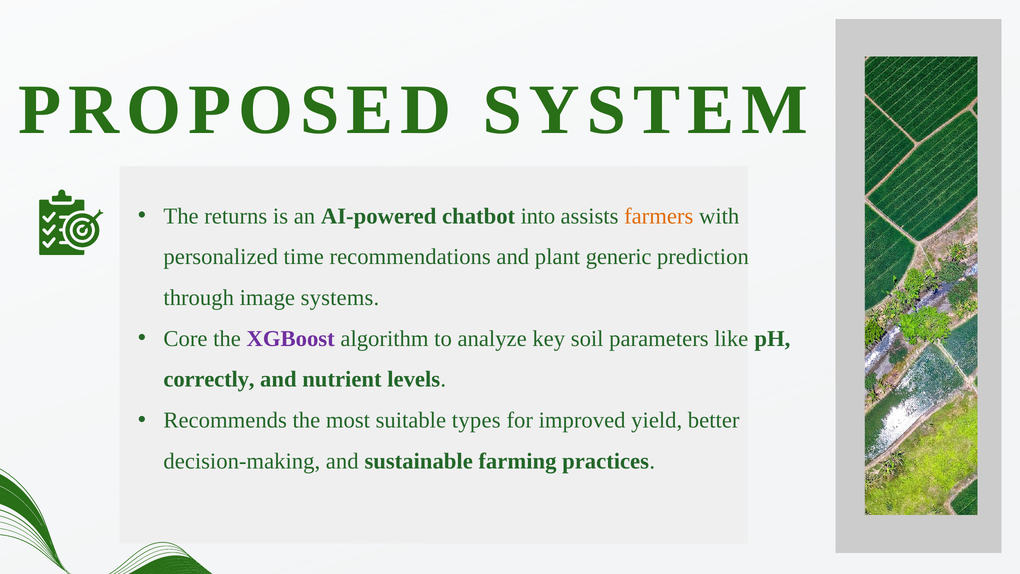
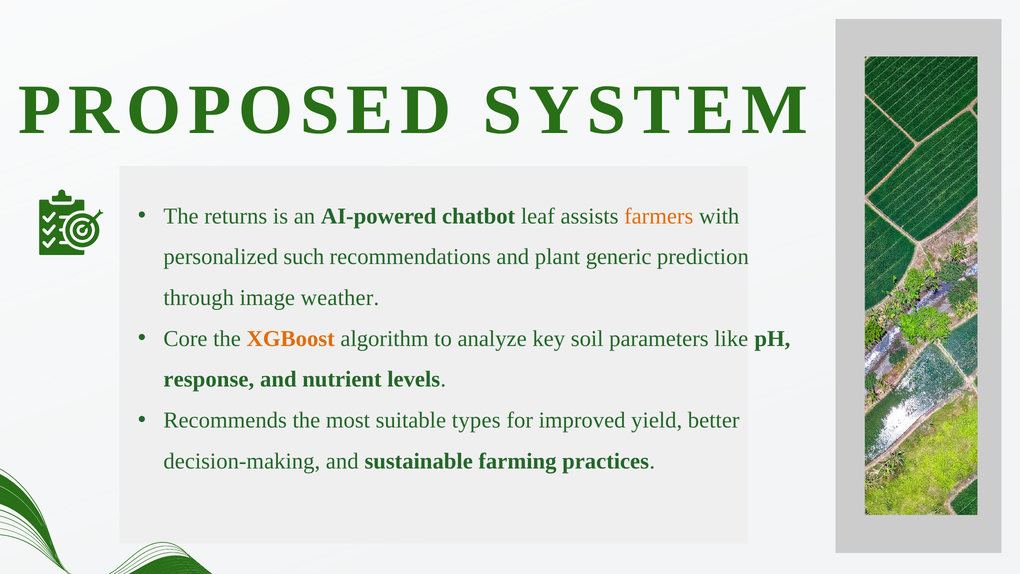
into: into -> leaf (538, 216)
time: time -> such (304, 257)
systems: systems -> weather (340, 298)
XGBoost colour: purple -> orange (291, 338)
correctly: correctly -> response (209, 379)
